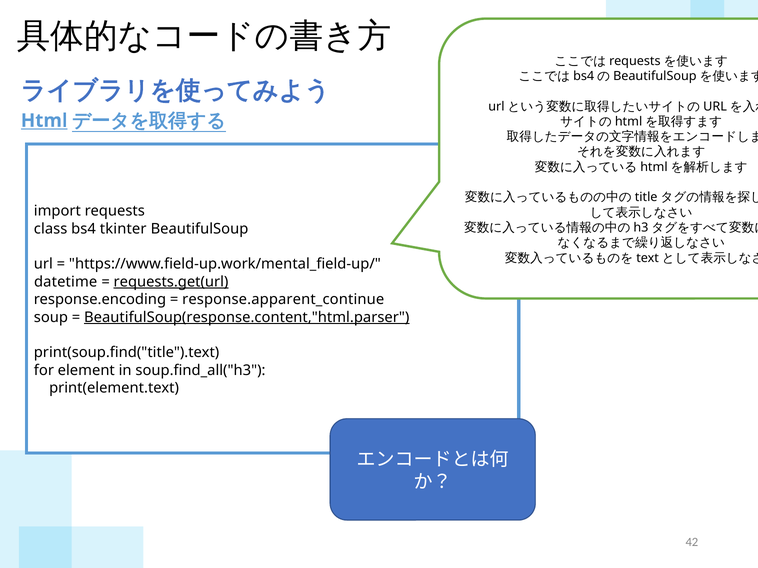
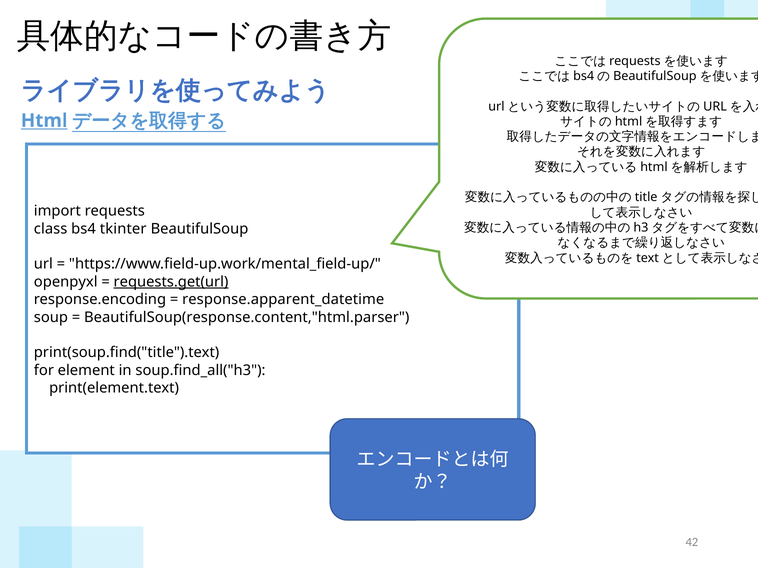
datetime: datetime -> openpyxl (66, 282)
response.apparent_continue: response.apparent_continue -> response.apparent_datetime (283, 300)
BeautifulSoup(response.content,"html.parser underline: present -> none (247, 317)
